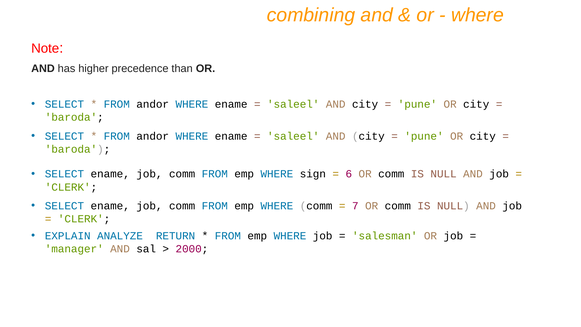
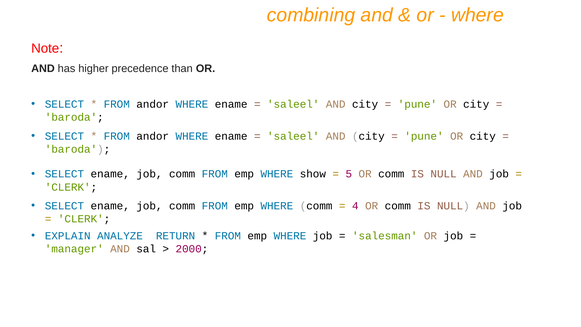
sign: sign -> show (313, 174)
6: 6 -> 5 (349, 174)
7: 7 -> 4 (355, 206)
